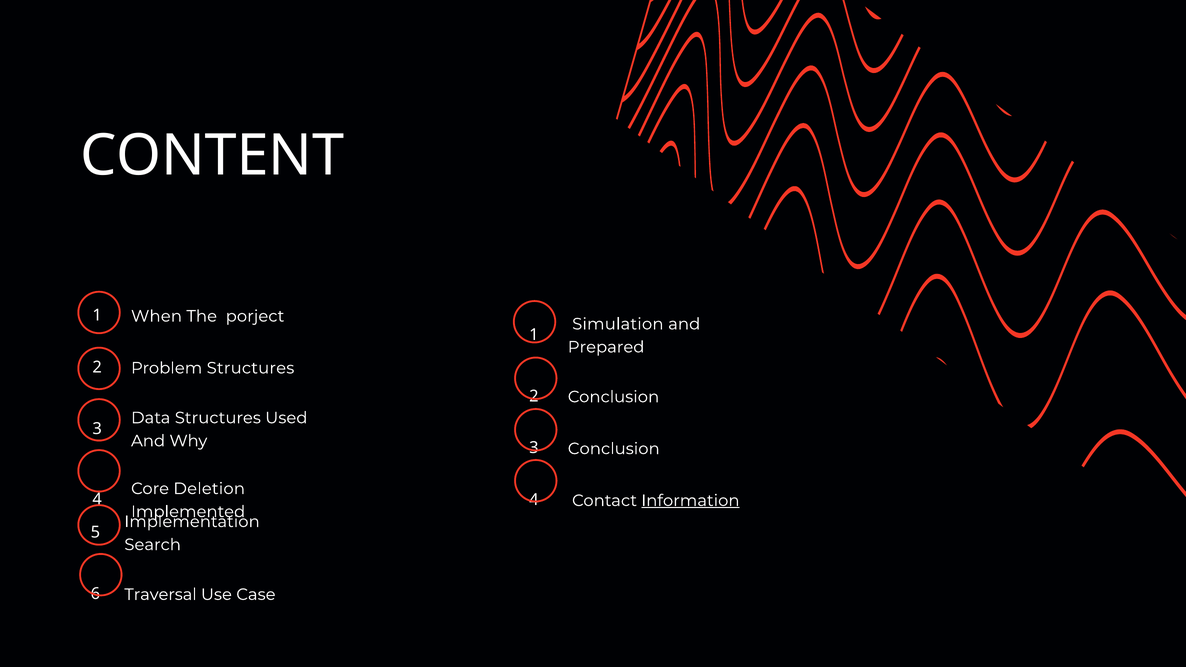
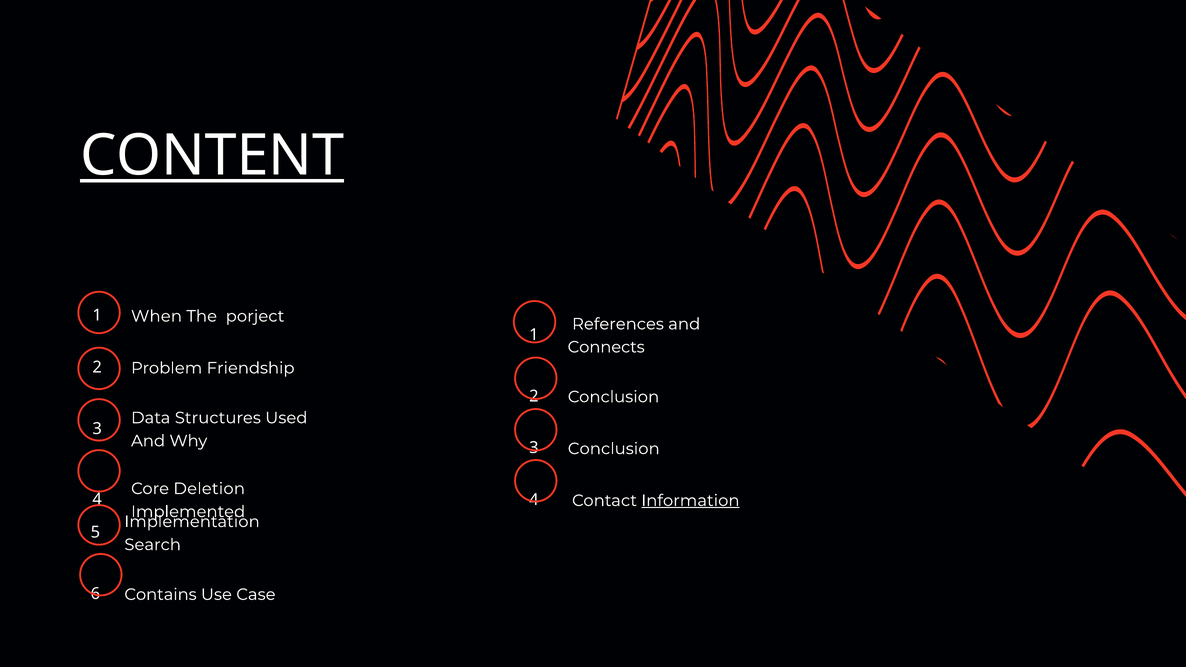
CONTENT underline: none -> present (212, 156)
Simulation: Simulation -> References (618, 324)
Prepared: Prepared -> Connects (606, 347)
Problem Structures: Structures -> Friendship (251, 368)
Traversal: Traversal -> Contains (160, 595)
